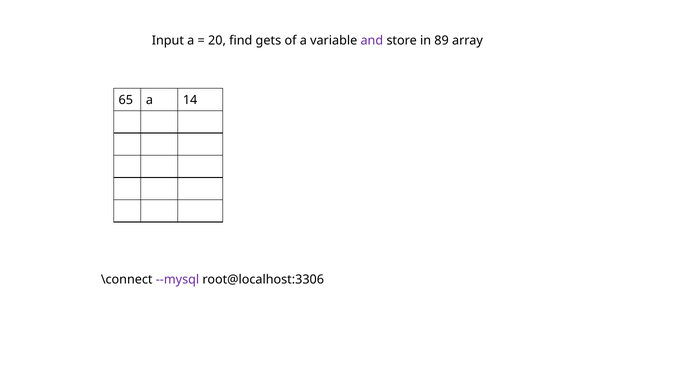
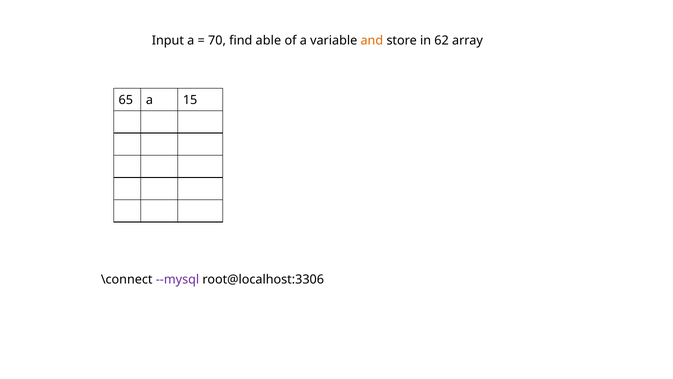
20: 20 -> 70 (217, 40)
gets: gets -> able (268, 40)
and colour: purple -> orange (372, 40)
89: 89 -> 62 (442, 40)
14: 14 -> 15 (190, 100)
